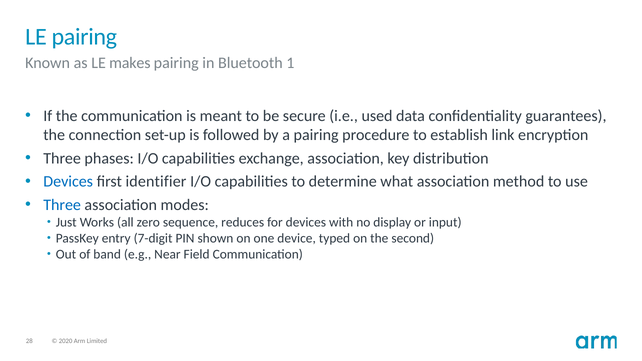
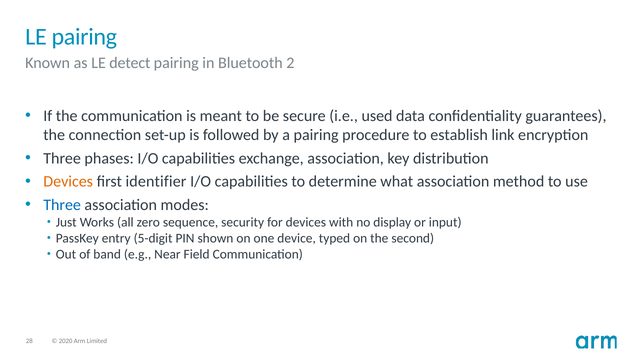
makes: makes -> detect (130, 63)
1: 1 -> 2 (290, 63)
Devices colour: blue -> orange (68, 182)
reduces: reduces -> security (243, 222)
7-digit: 7-digit -> 5-digit (153, 239)
